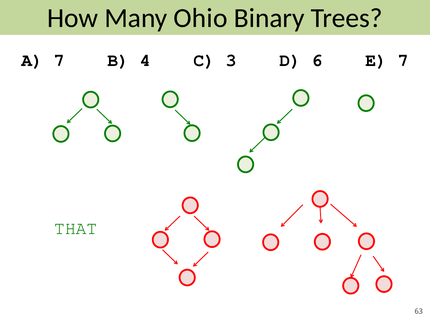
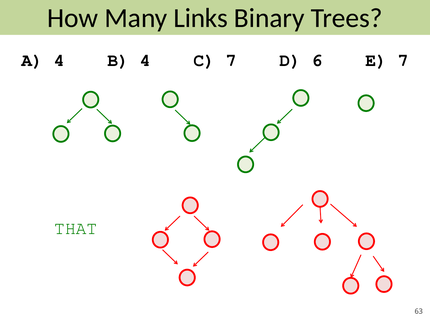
Ohio: Ohio -> Links (201, 18)
A 7: 7 -> 4 (59, 60)
C 3: 3 -> 7 (231, 60)
